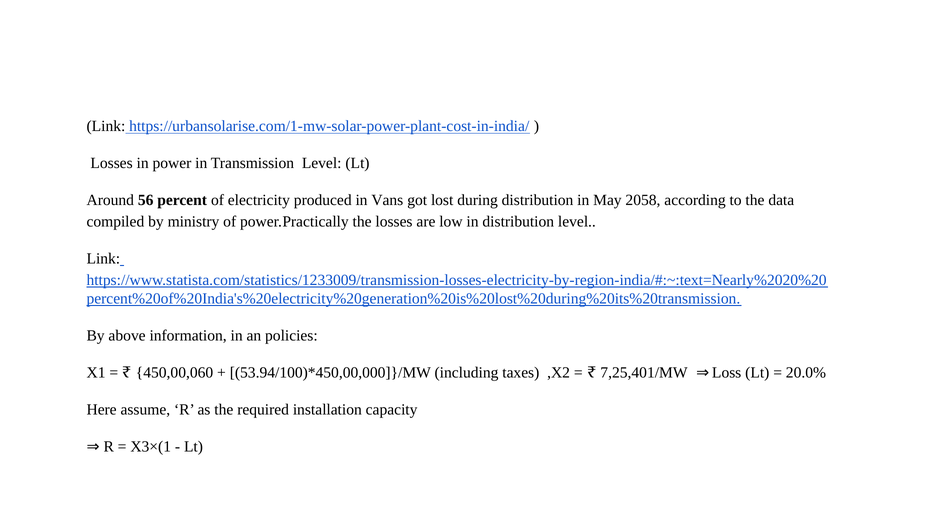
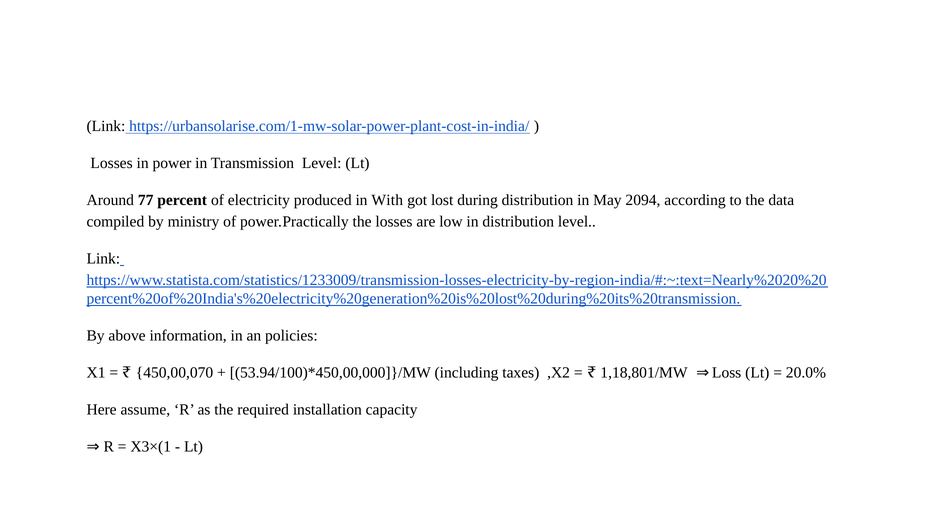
56: 56 -> 77 (146, 200)
Vans: Vans -> With (387, 200)
2058: 2058 -> 2094 (643, 200)
450,00,060: 450,00,060 -> 450,00,070 (175, 373)
7,25,401/MW: 7,25,401/MW -> 1,18,801/MW (644, 373)
